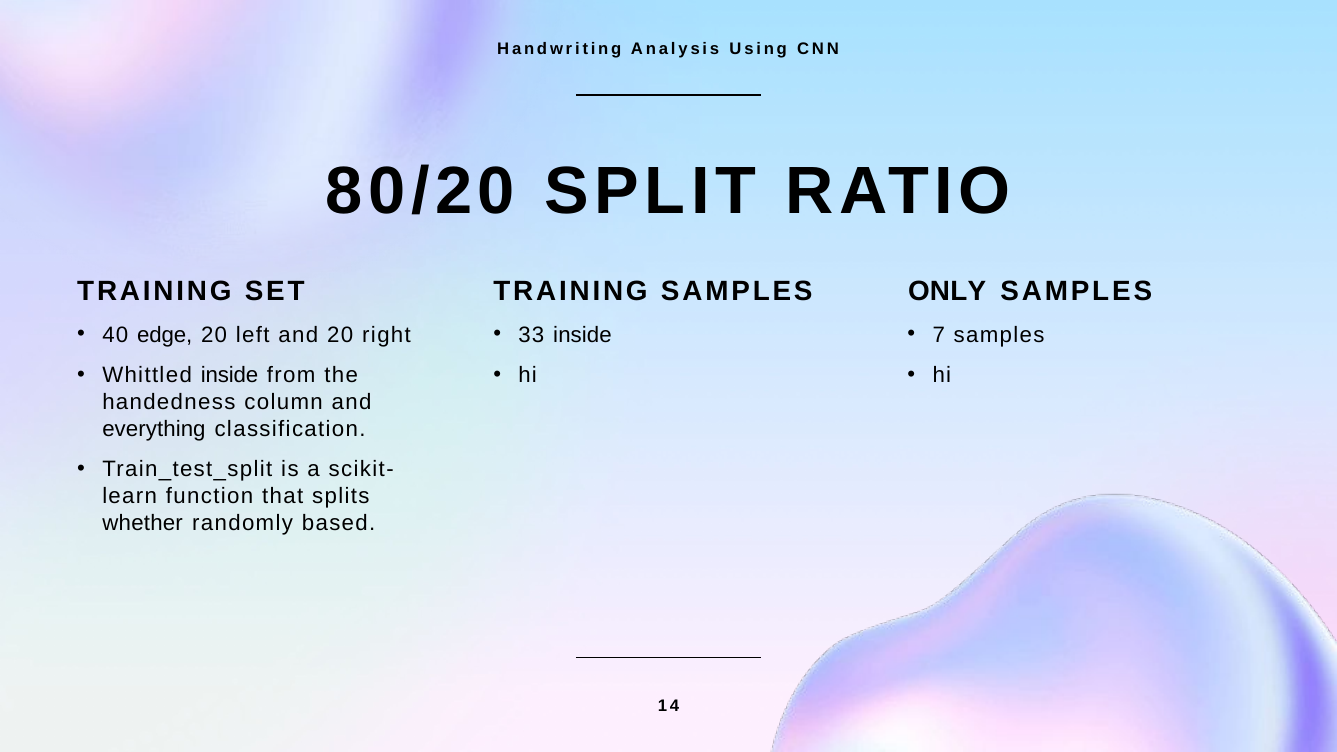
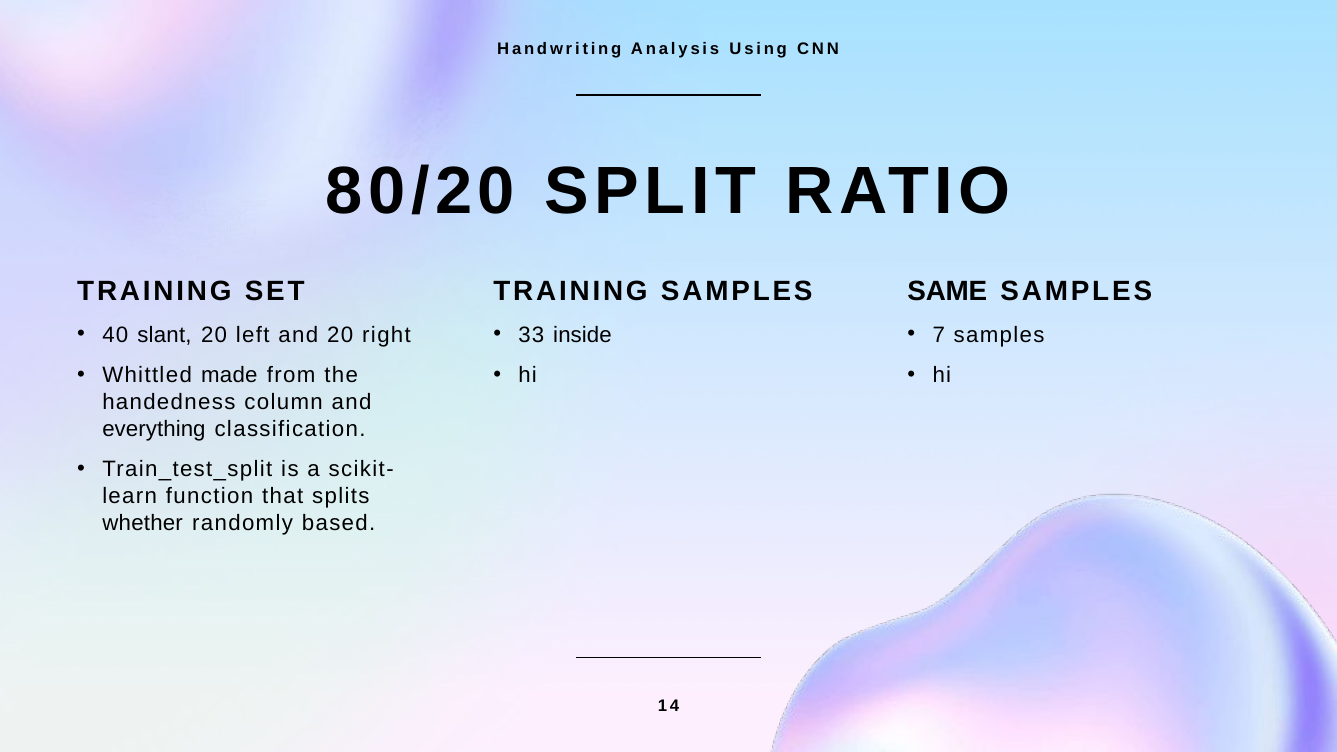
ONLY: ONLY -> SAME (947, 291)
edge: edge -> slant (164, 335)
Whittled inside: inside -> made (229, 375)
